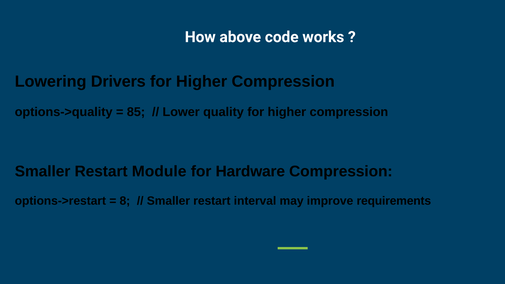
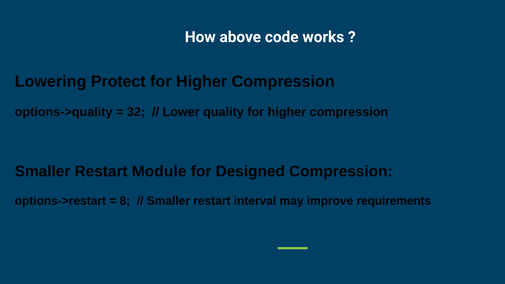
Drivers: Drivers -> Protect (118, 81)
85: 85 -> 32 (136, 112)
Hardware: Hardware -> Designed (250, 172)
